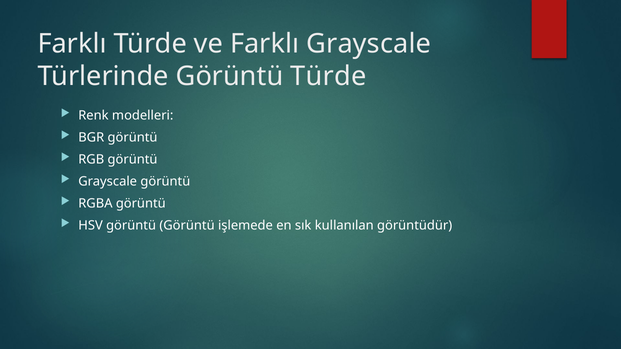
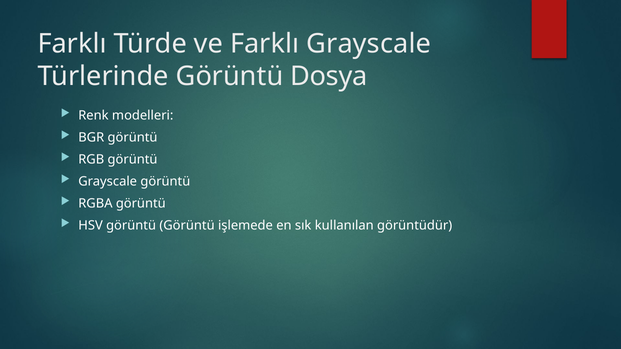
Görüntü Türde: Türde -> Dosya (329, 76)
